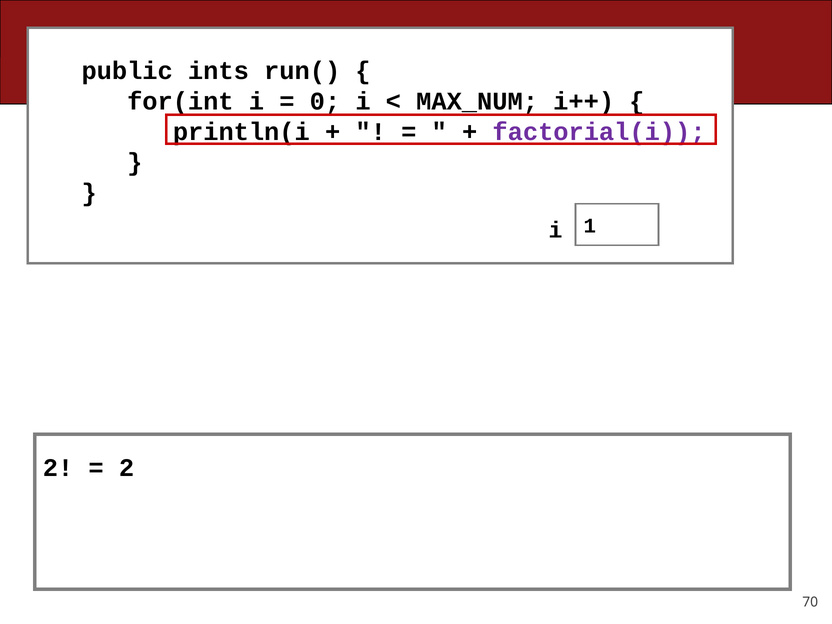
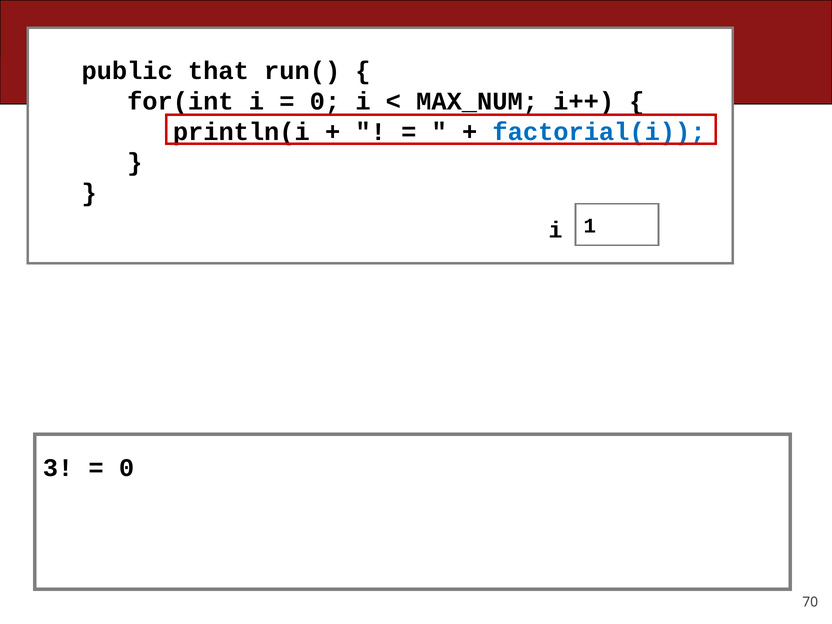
ints: ints -> that (218, 71)
factorial(i colour: purple -> blue (599, 132)
2: 2 -> 3 (58, 468)
2: 2 -> 0 (127, 468)
